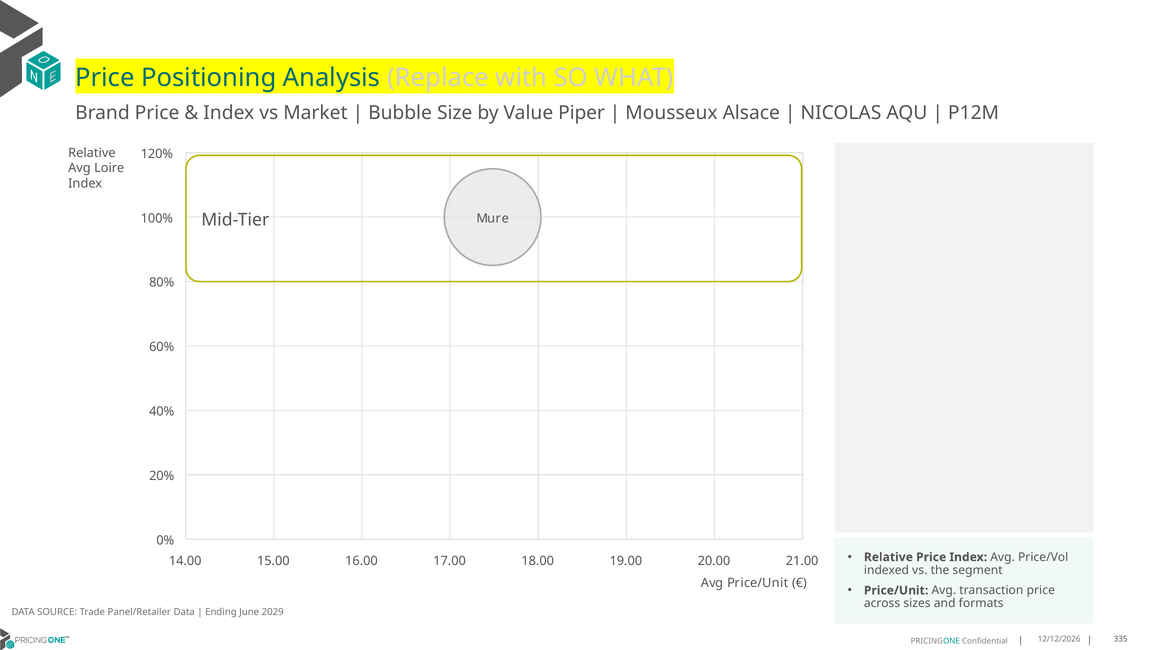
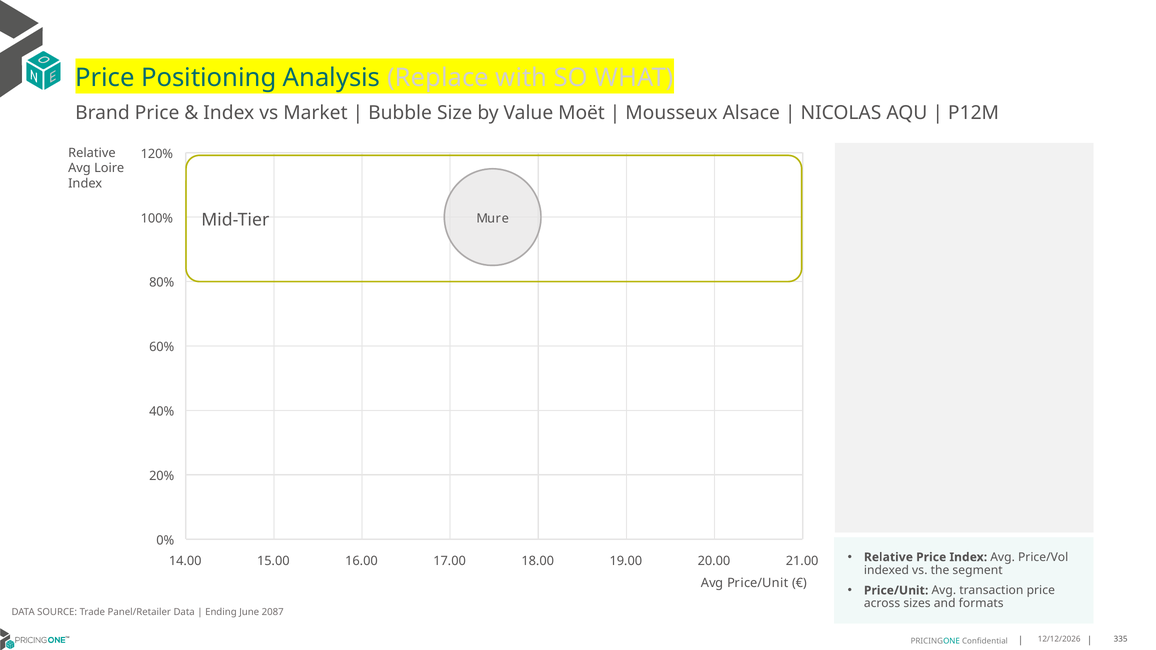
Piper: Piper -> Moët (582, 113)
2029: 2029 -> 2087 (273, 612)
